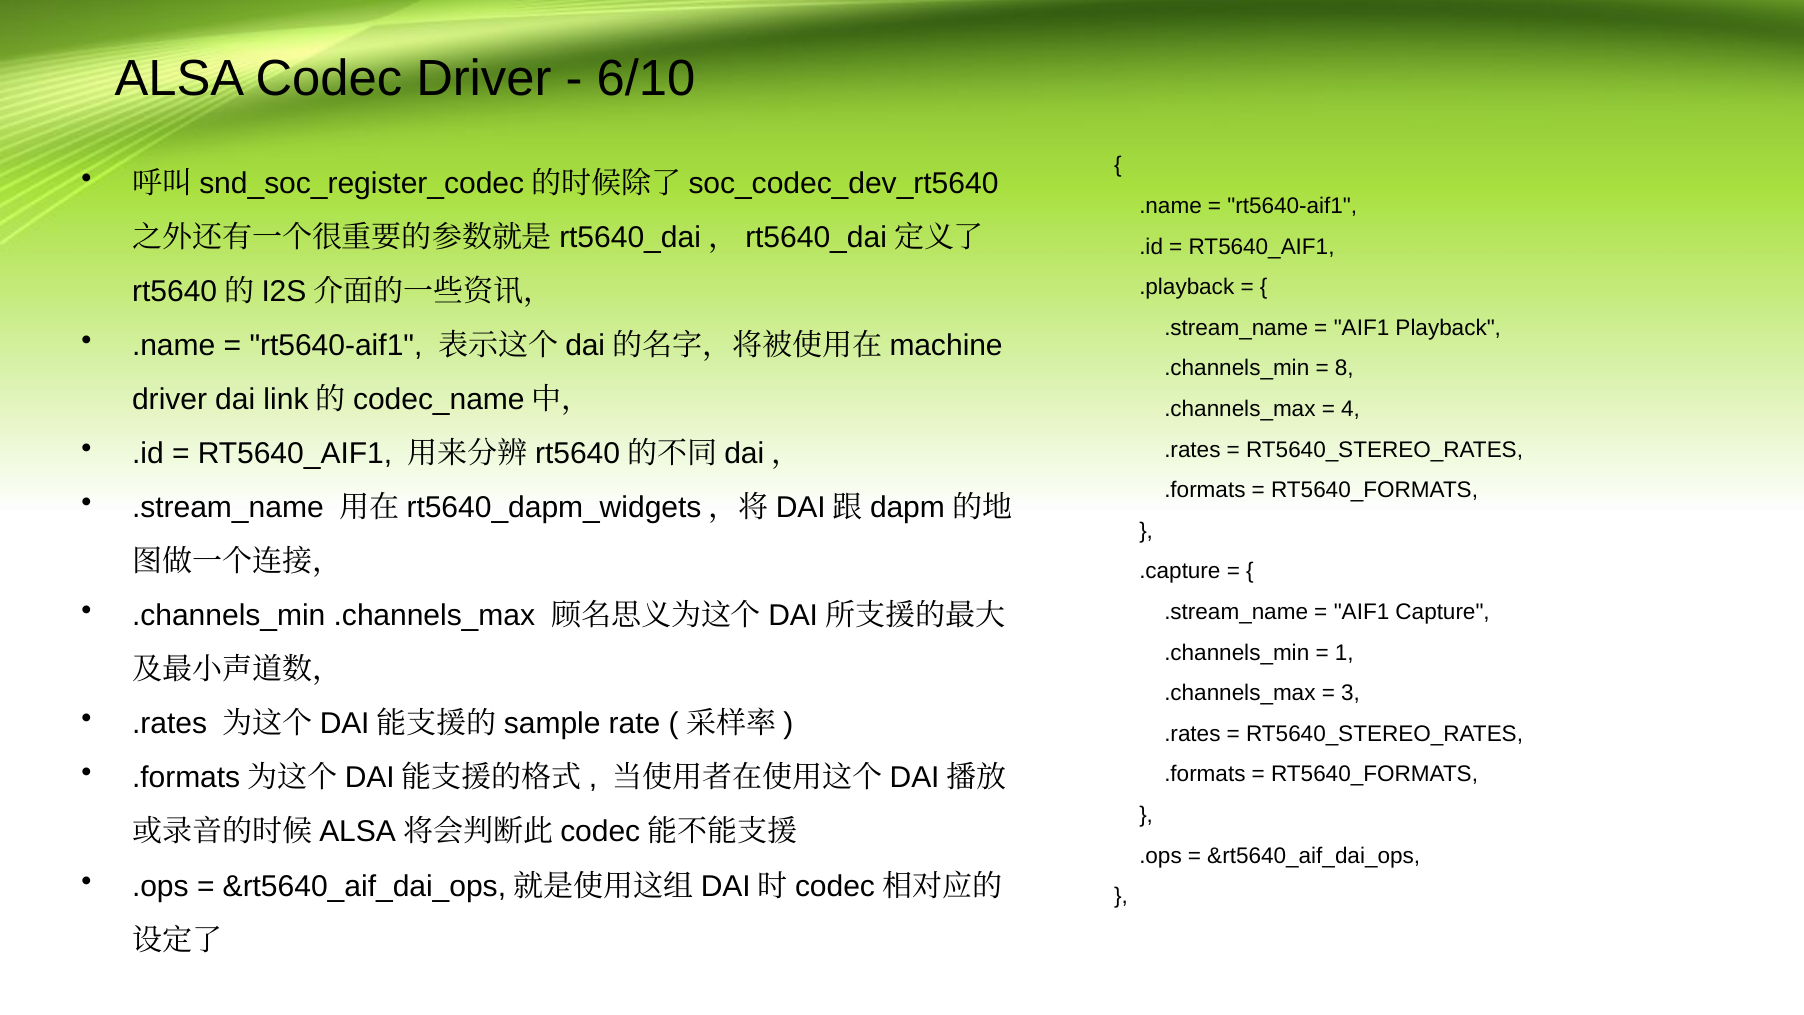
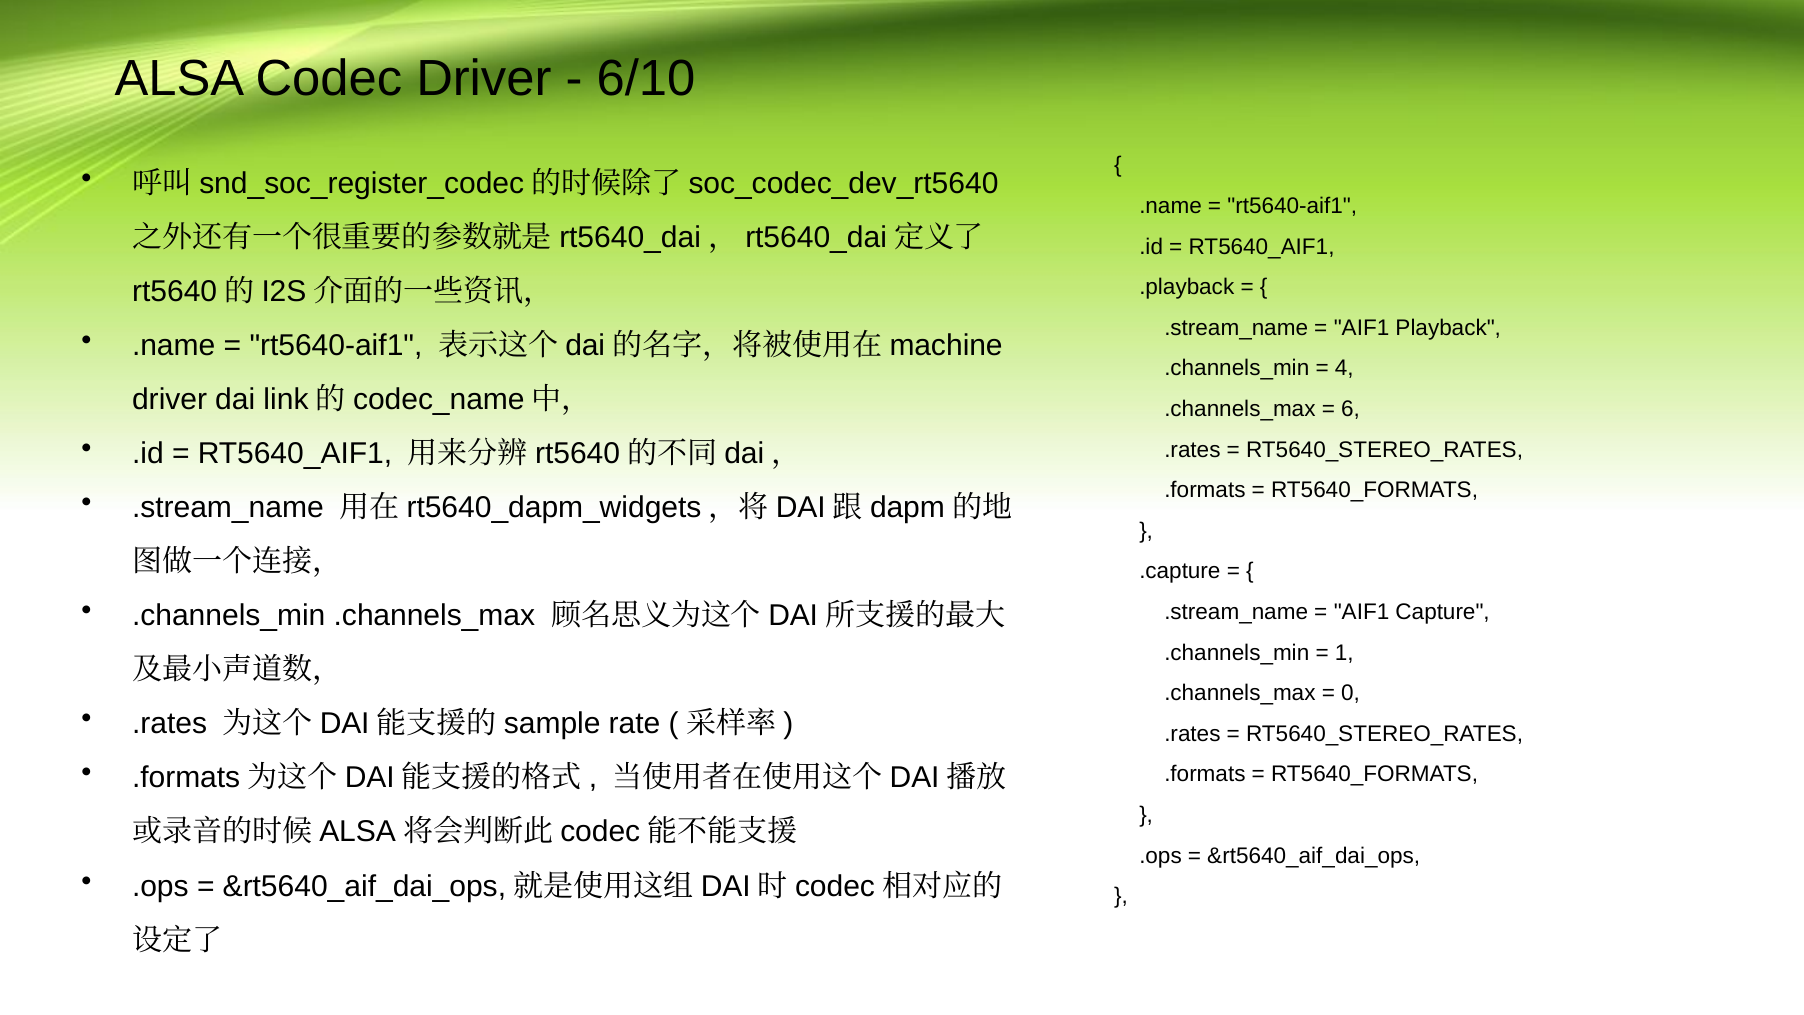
8: 8 -> 4 (1344, 368)
4: 4 -> 6 (1351, 409)
3: 3 -> 0 (1351, 693)
